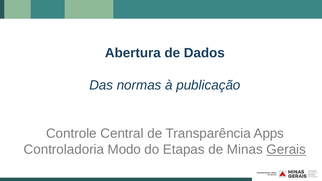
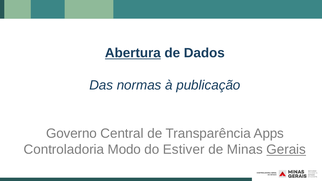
Abertura underline: none -> present (133, 53)
Controle: Controle -> Governo (71, 134)
Etapas: Etapas -> Estiver (184, 150)
